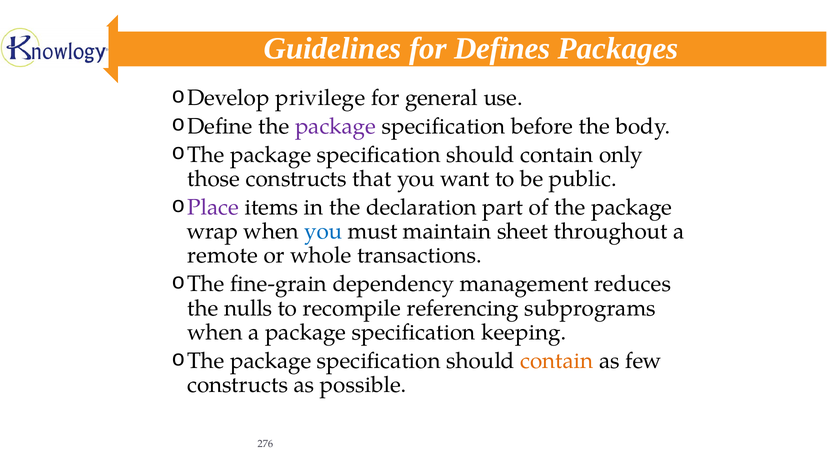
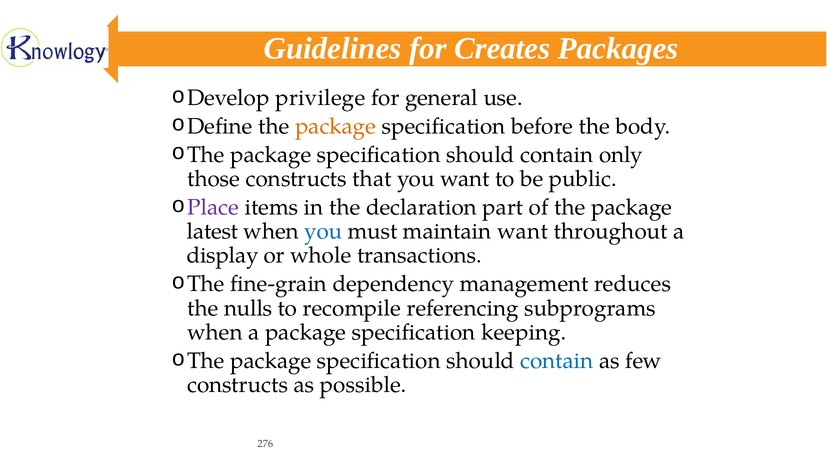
Defines: Defines -> Creates (502, 49)
package colour: purple -> orange (336, 126)
wrap: wrap -> latest (213, 232)
maintain sheet: sheet -> want (522, 232)
remote: remote -> display (223, 256)
contain colour: orange -> blue (557, 361)
